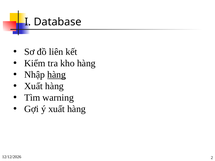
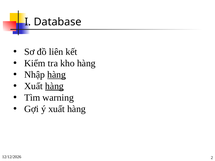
hàng underline: none -> present (54, 86)
